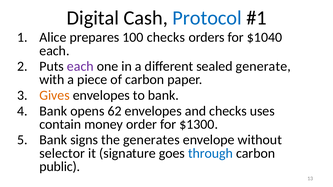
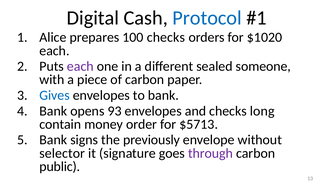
$1040: $1040 -> $1020 (265, 37)
generate: generate -> someone (263, 66)
Gives colour: orange -> blue (55, 95)
62: 62 -> 93 (115, 111)
uses: uses -> long (262, 111)
$1300: $1300 -> $5713 (199, 124)
generates: generates -> previously (152, 140)
through colour: blue -> purple (211, 153)
